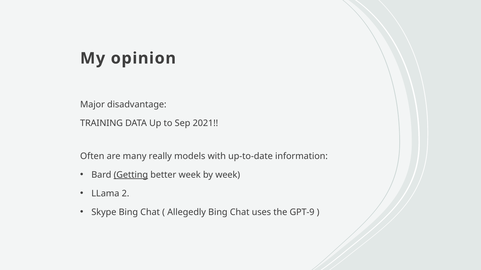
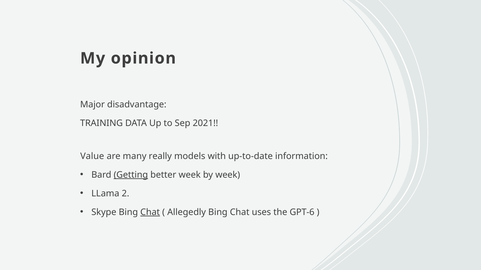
Often: Often -> Value (92, 156)
Chat underline: none -> present (150, 213)
GPT-9: GPT-9 -> GPT-6 (302, 213)
